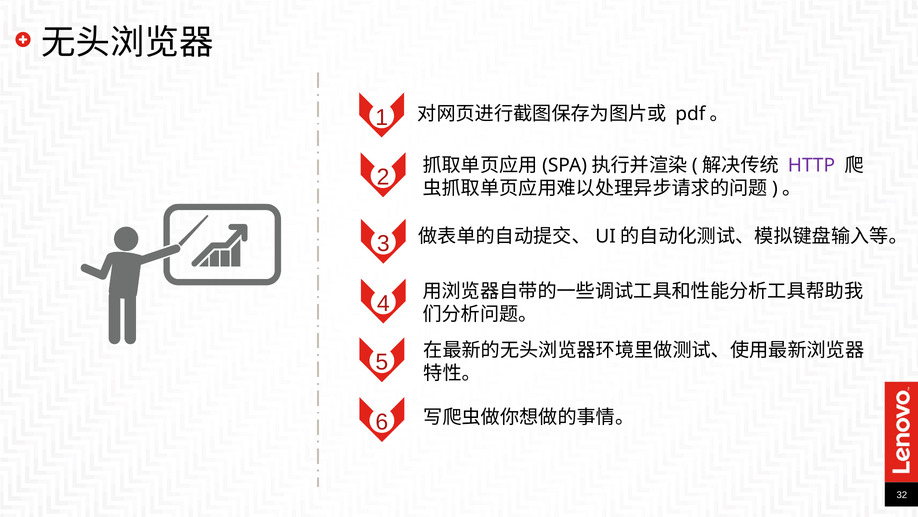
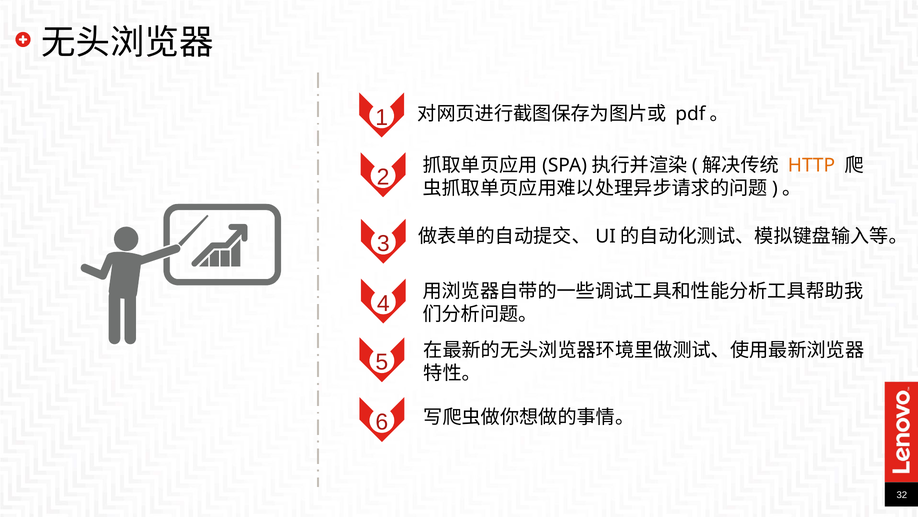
HTTP colour: purple -> orange (811, 165)
